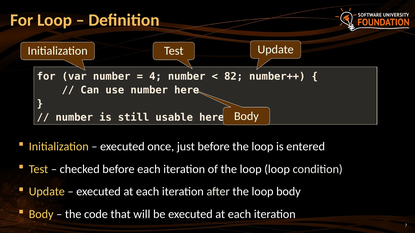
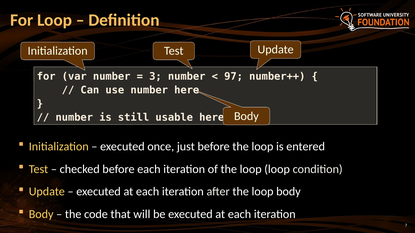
4: 4 -> 3 (155, 77)
82: 82 -> 97 (234, 77)
